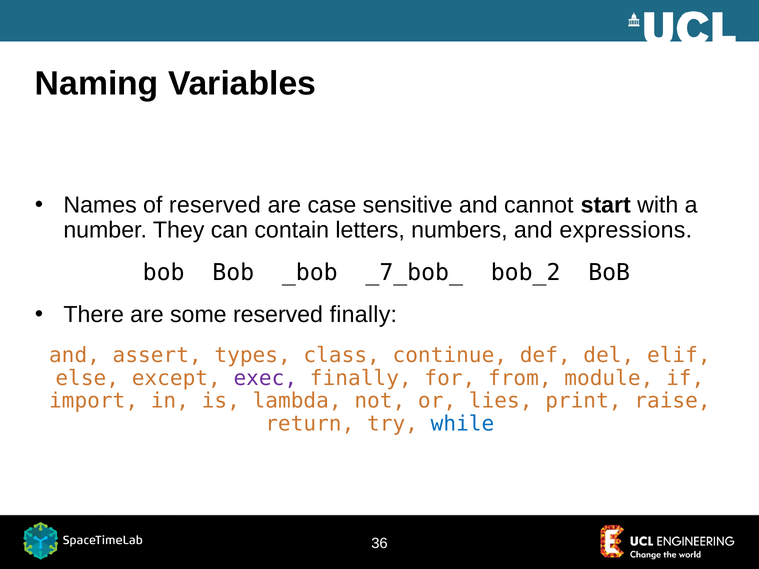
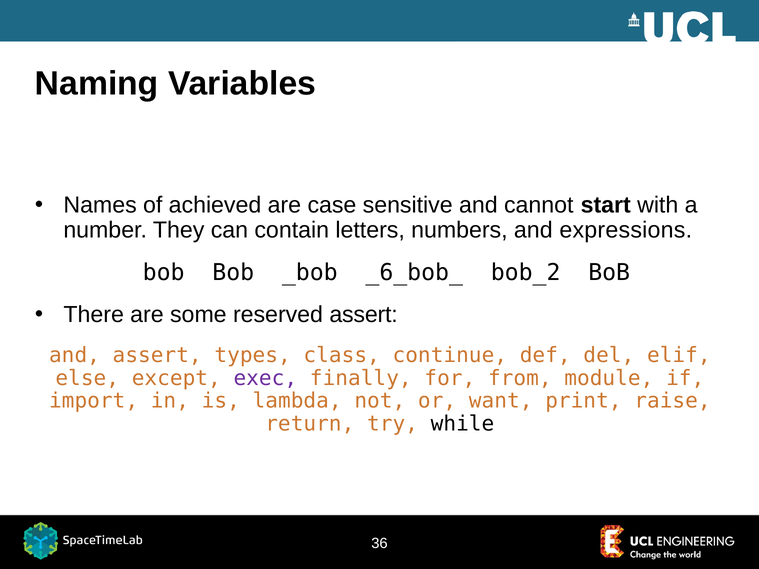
of reserved: reserved -> achieved (215, 205)
_7_bob_: _7_bob_ -> _6_bob_ (414, 273)
reserved finally: finally -> assert (364, 315)
lies: lies -> want (501, 401)
while colour: blue -> black (463, 424)
